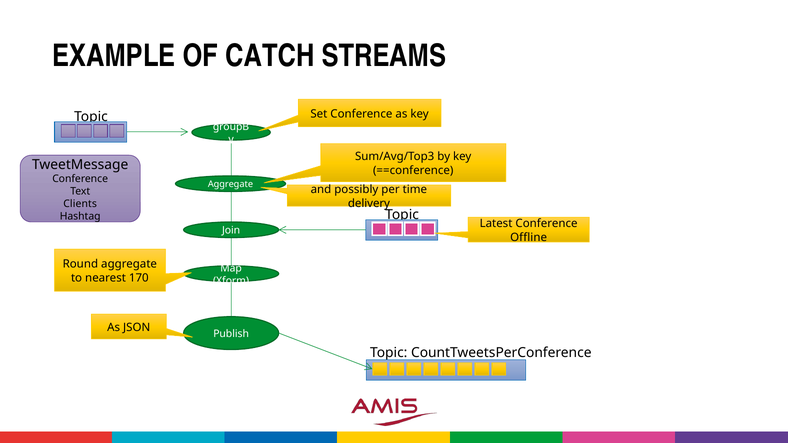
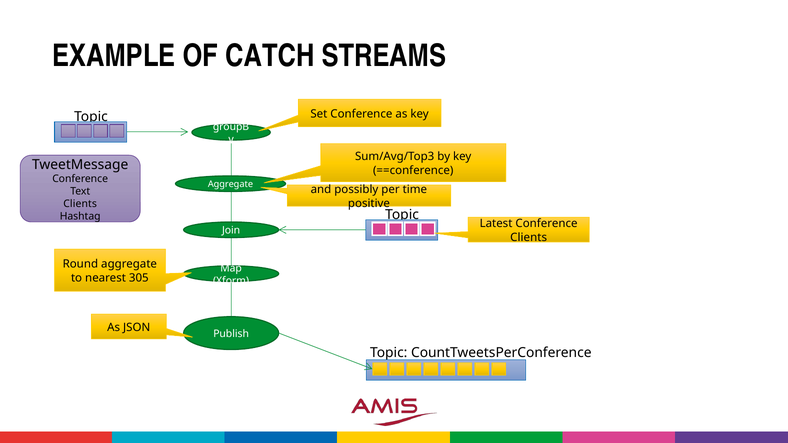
delivery: delivery -> positive (369, 203)
Offline: Offline -> Clients (529, 237)
170: 170 -> 305 (139, 278)
